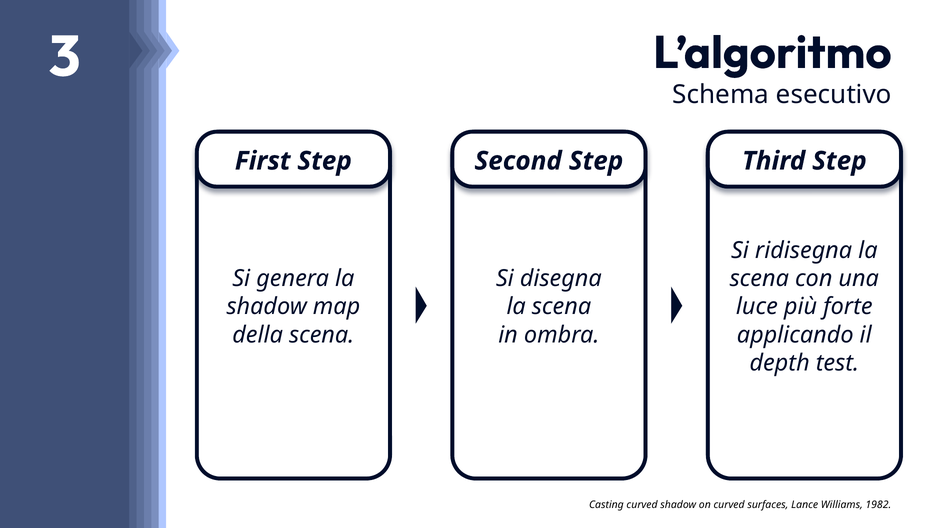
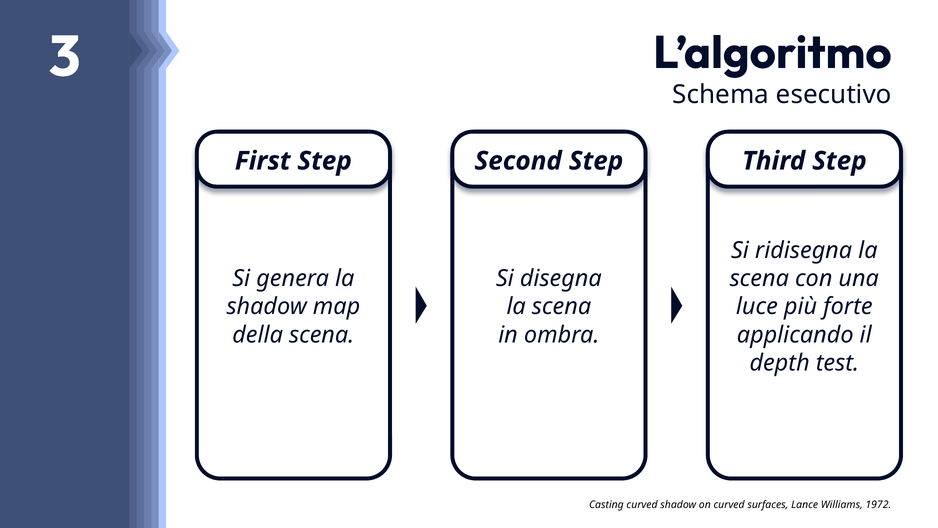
1982: 1982 -> 1972 (878, 505)
